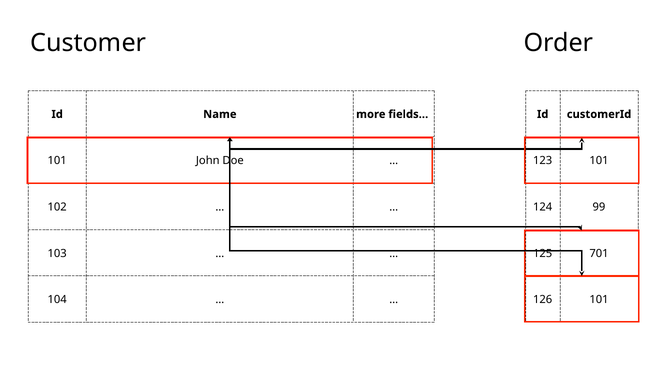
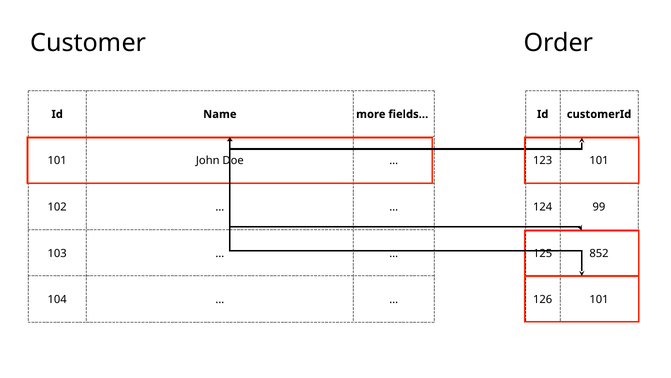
701: 701 -> 852 (599, 253)
